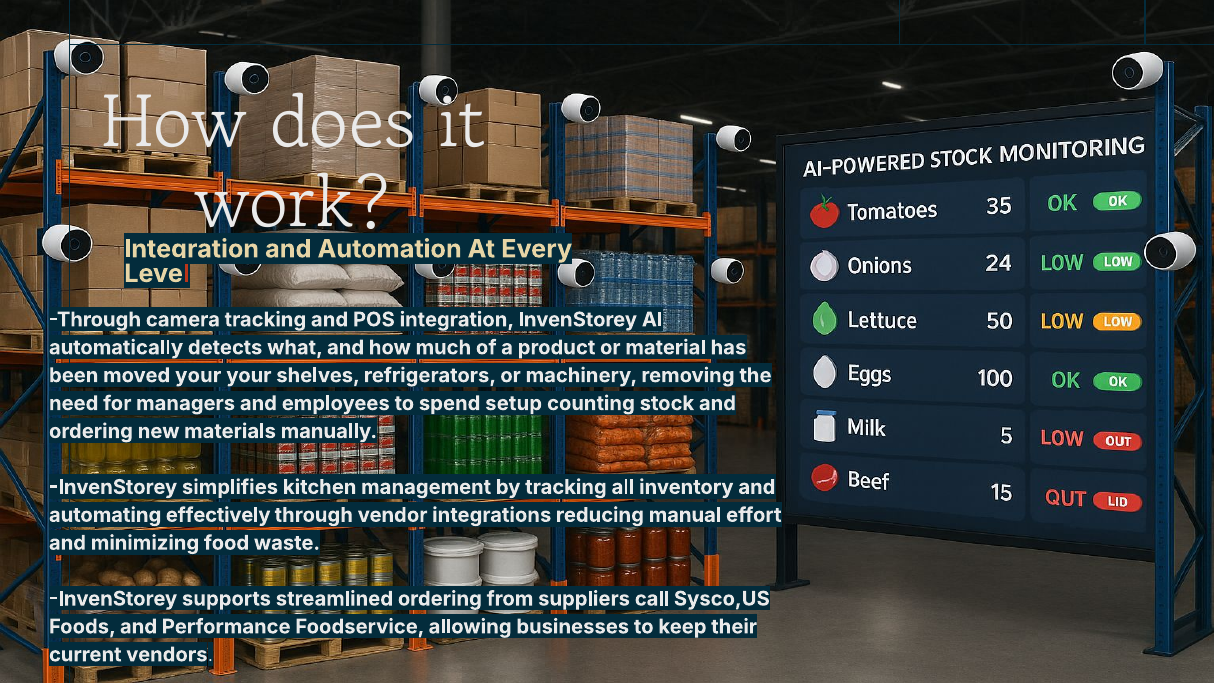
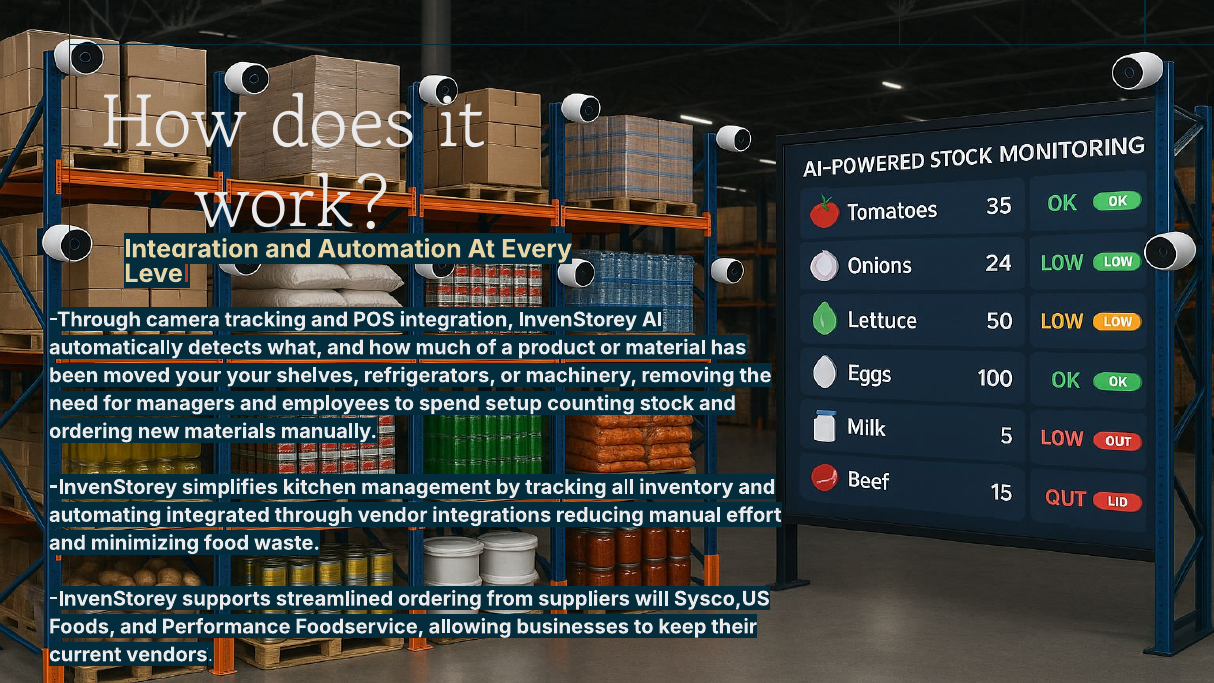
effectively: effectively -> integrated (218, 515)
call: call -> will (652, 599)
